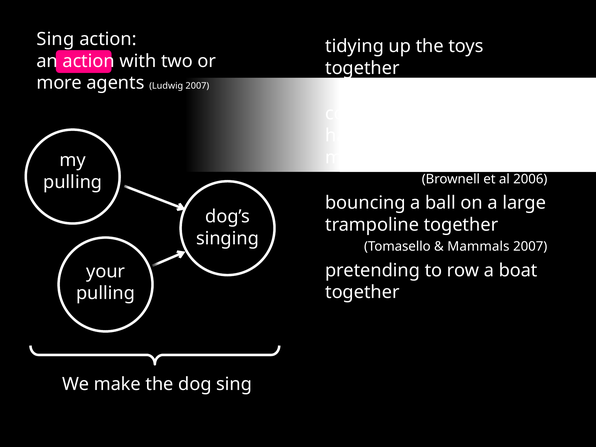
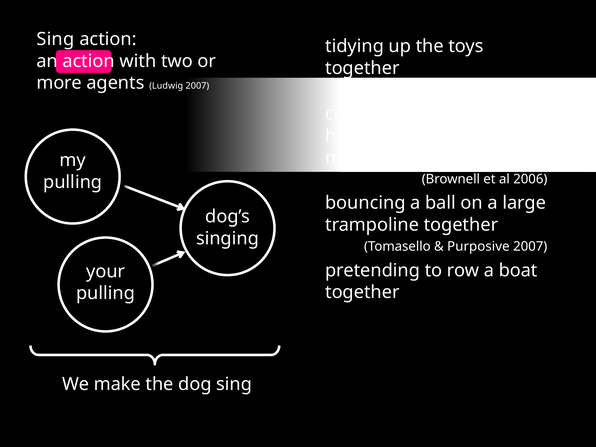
Mammals: Mammals -> Purposive (478, 247)
